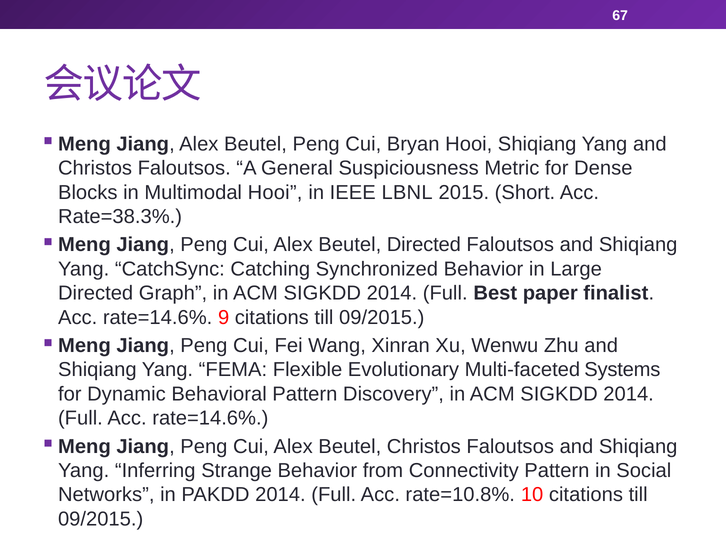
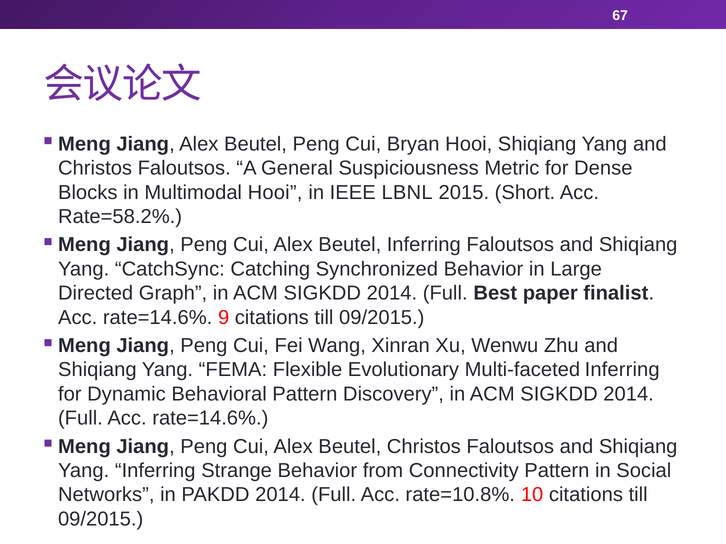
Rate=38.3%: Rate=38.3% -> Rate=58.2% (120, 217)
Beutel Directed: Directed -> Inferring (424, 245)
Multi-faceted Systems: Systems -> Inferring (622, 370)
